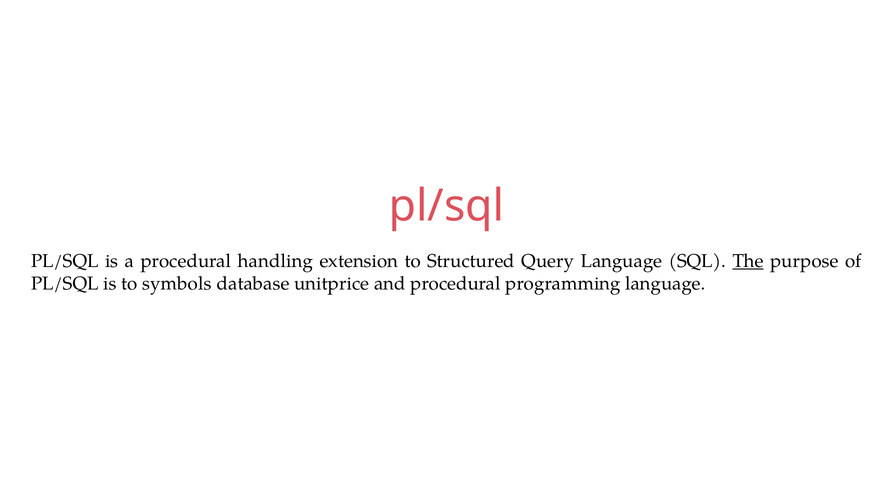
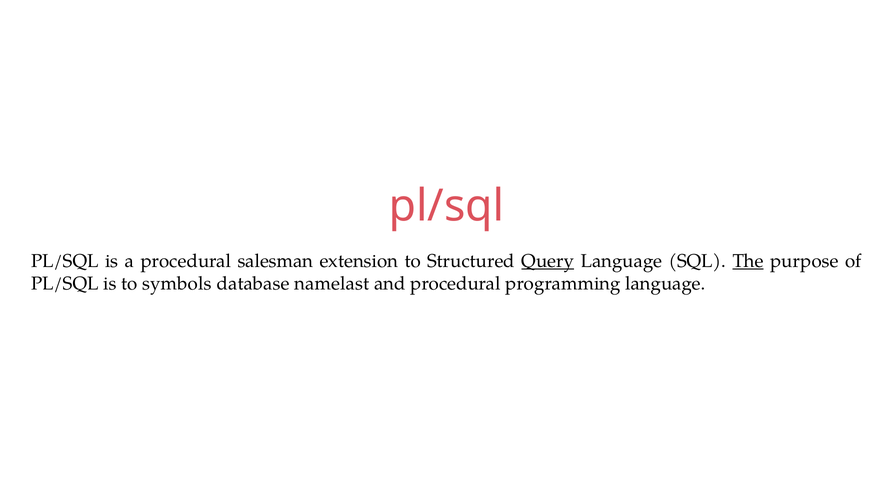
handling: handling -> salesman (275, 261)
Query underline: none -> present (548, 261)
unitprice: unitprice -> namelast (332, 284)
